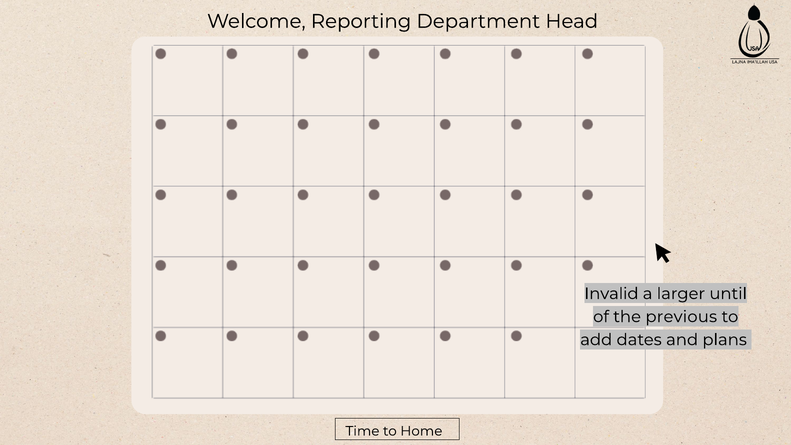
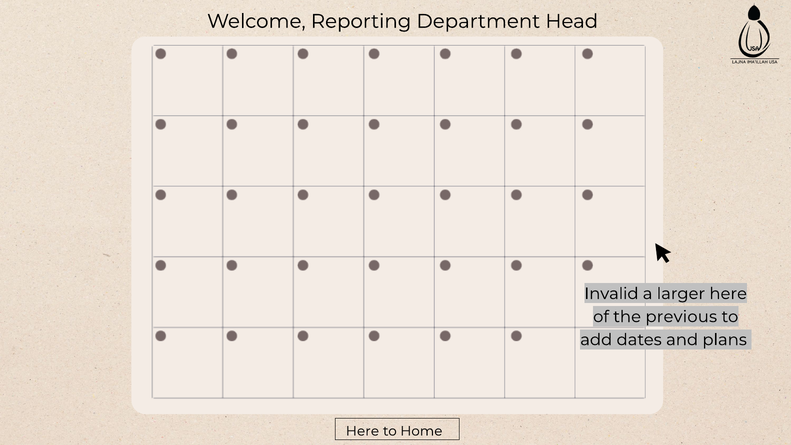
larger until: until -> here (728, 294)
Time: Time -> Here (362, 431)
